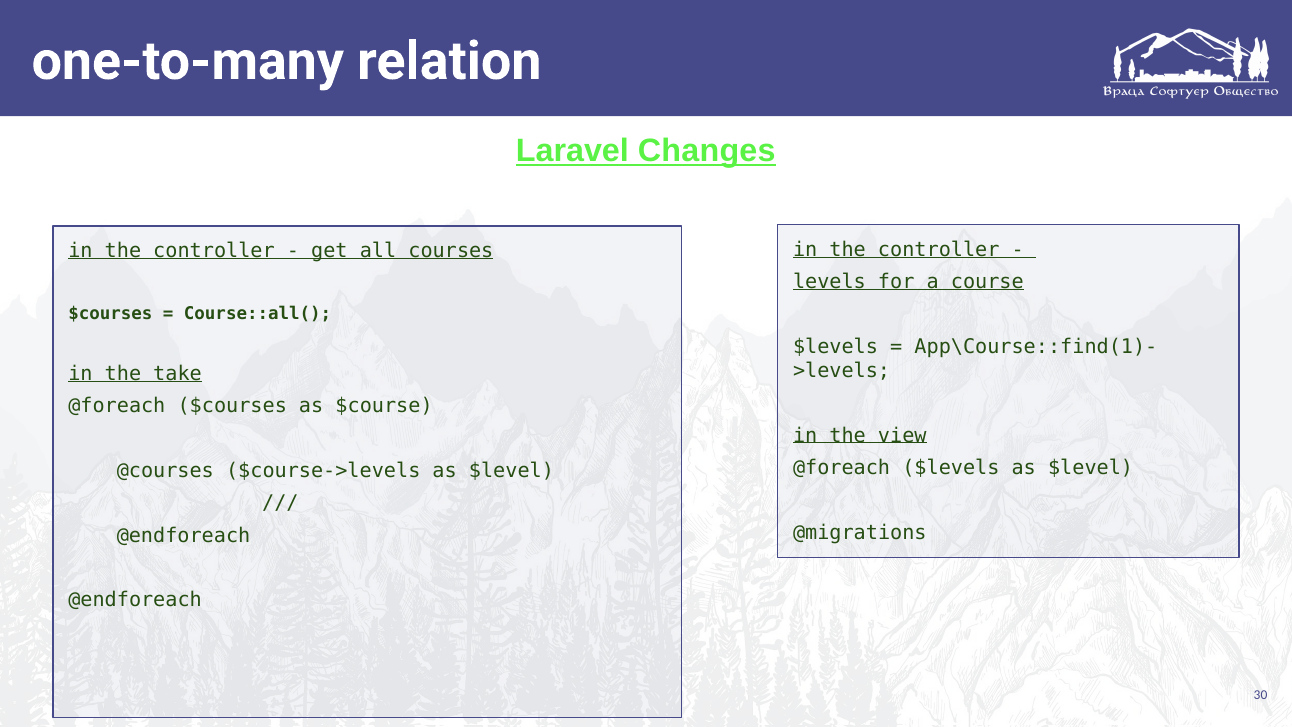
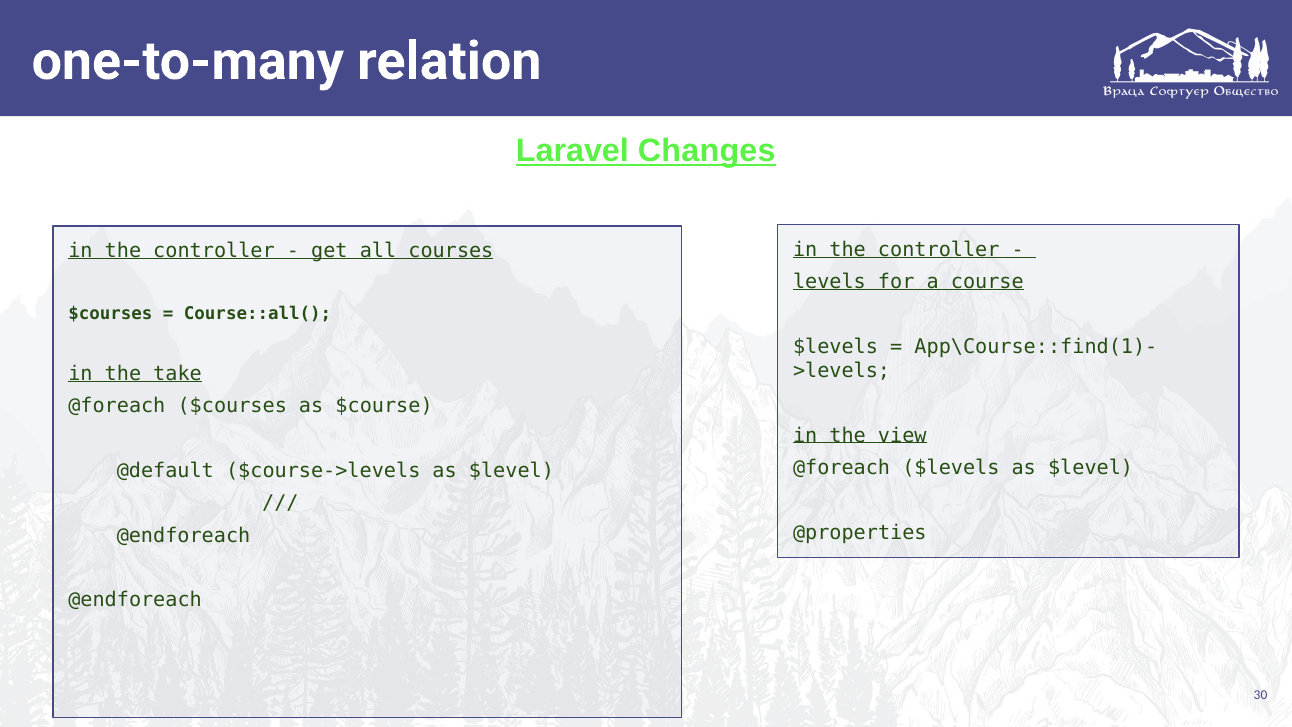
@courses: @courses -> @default (165, 471)
@migrations: @migrations -> @properties (860, 532)
